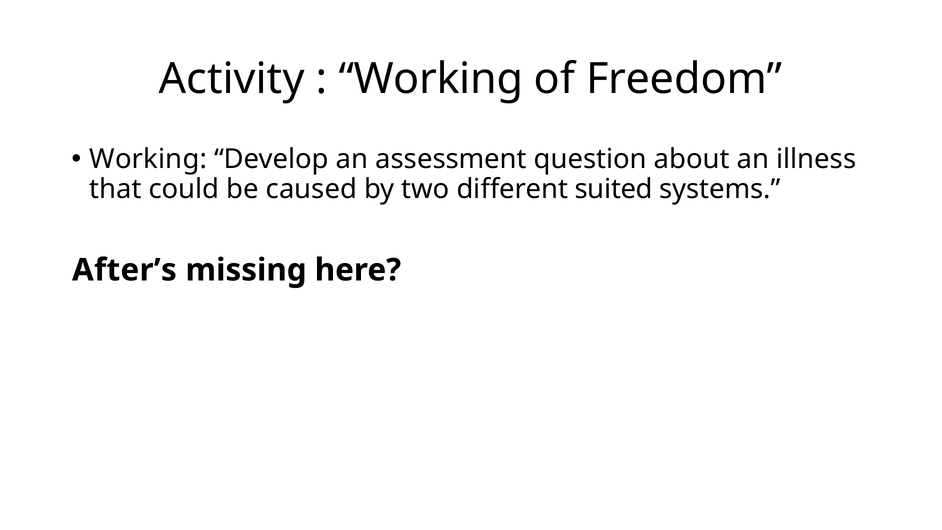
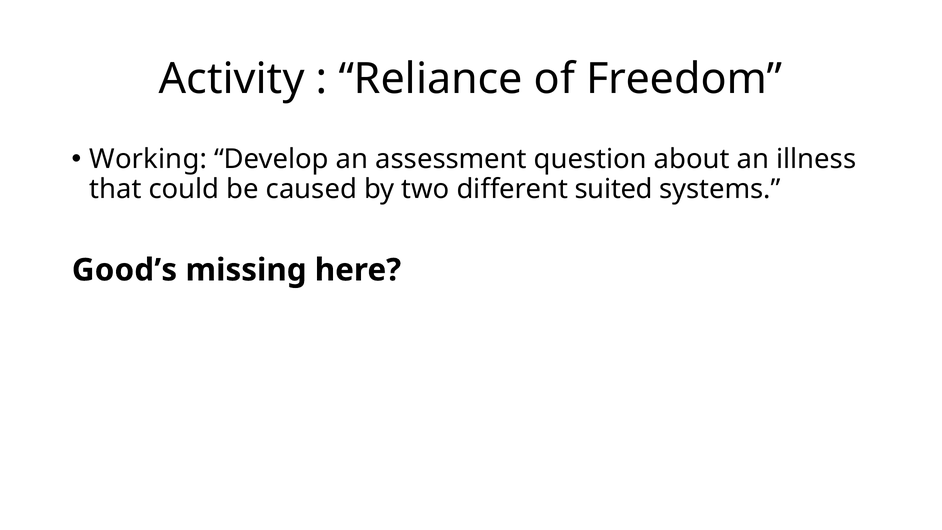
Working: Working -> Reliance (431, 79)
After’s: After’s -> Good’s (124, 270)
